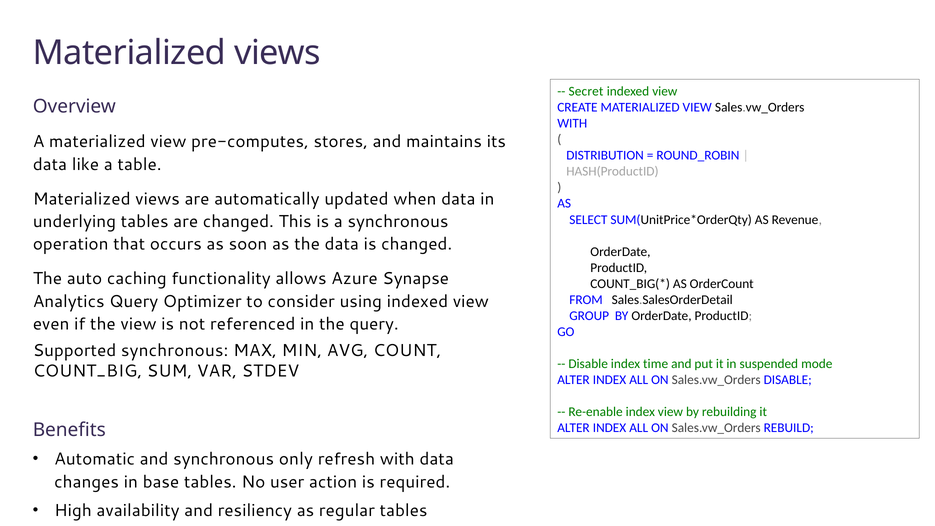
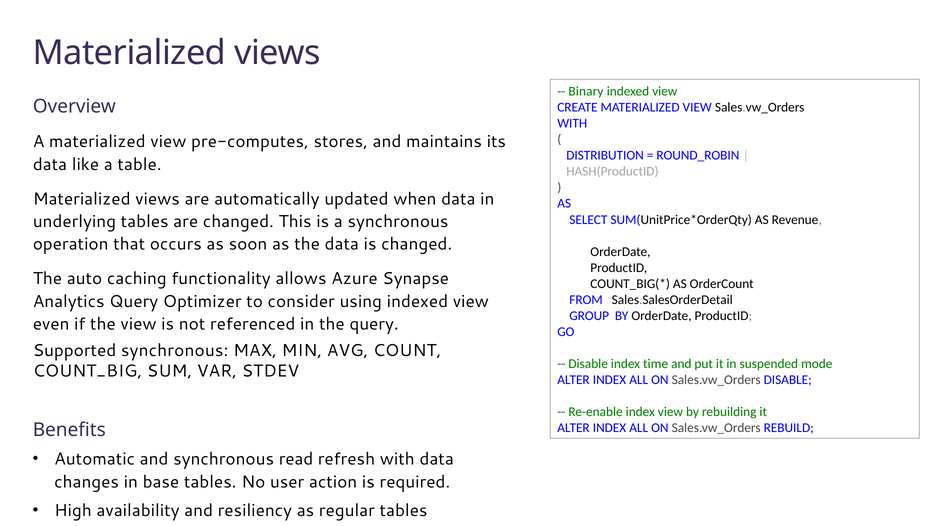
Secret: Secret -> Binary (586, 91)
only: only -> read (296, 459)
